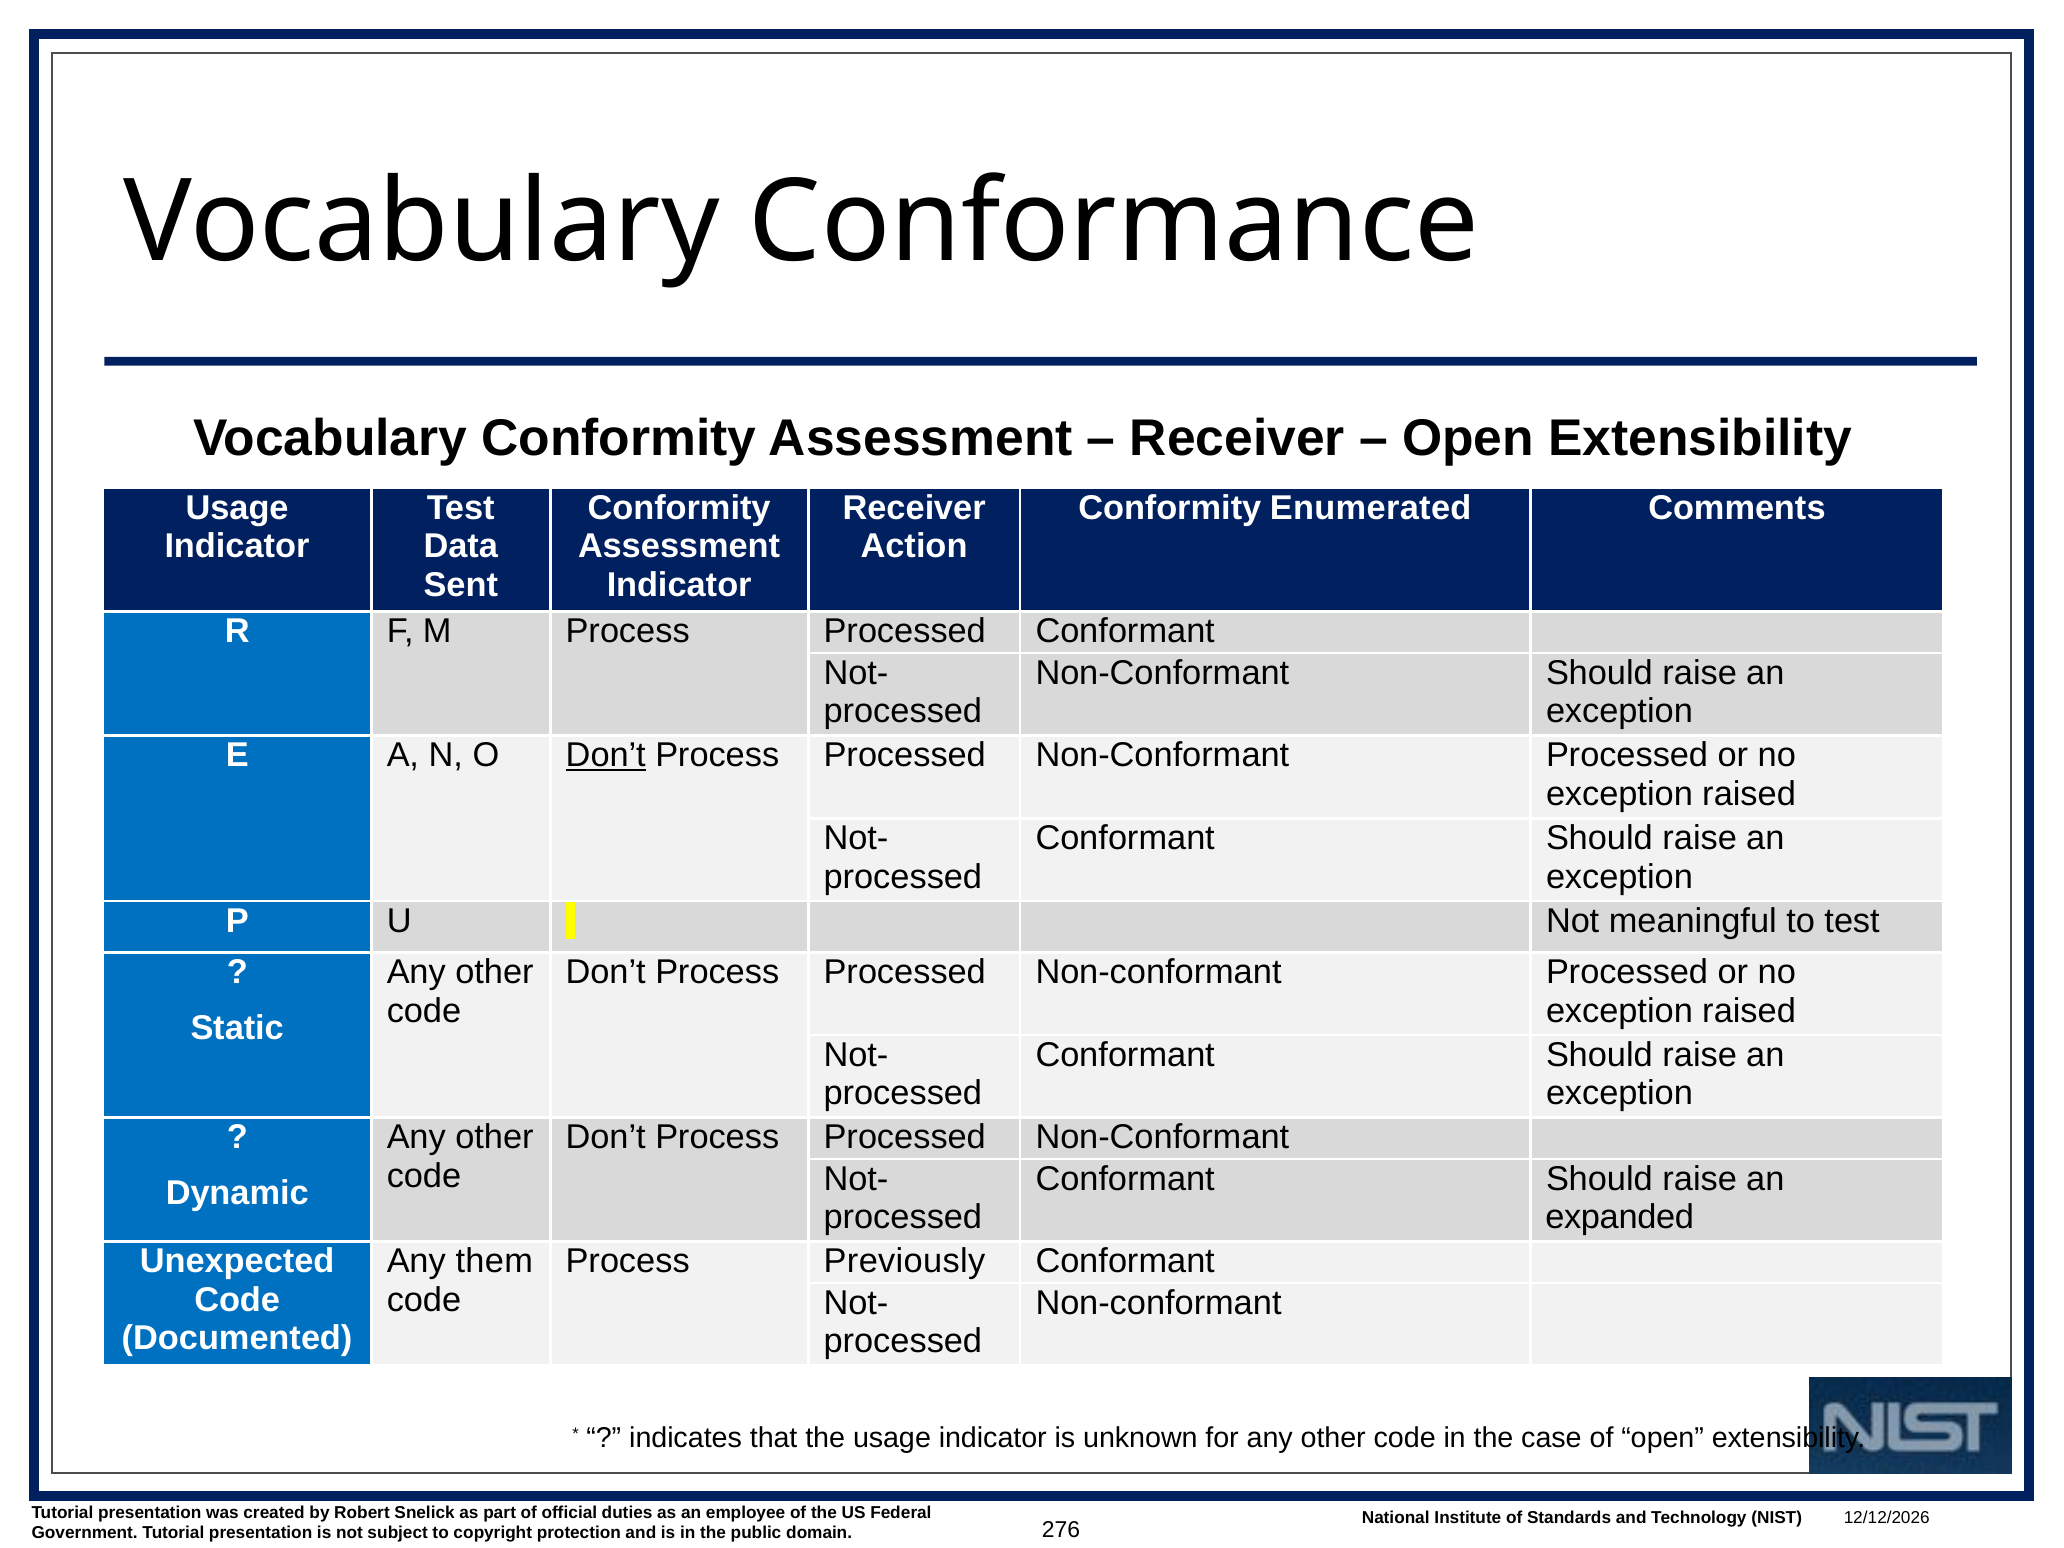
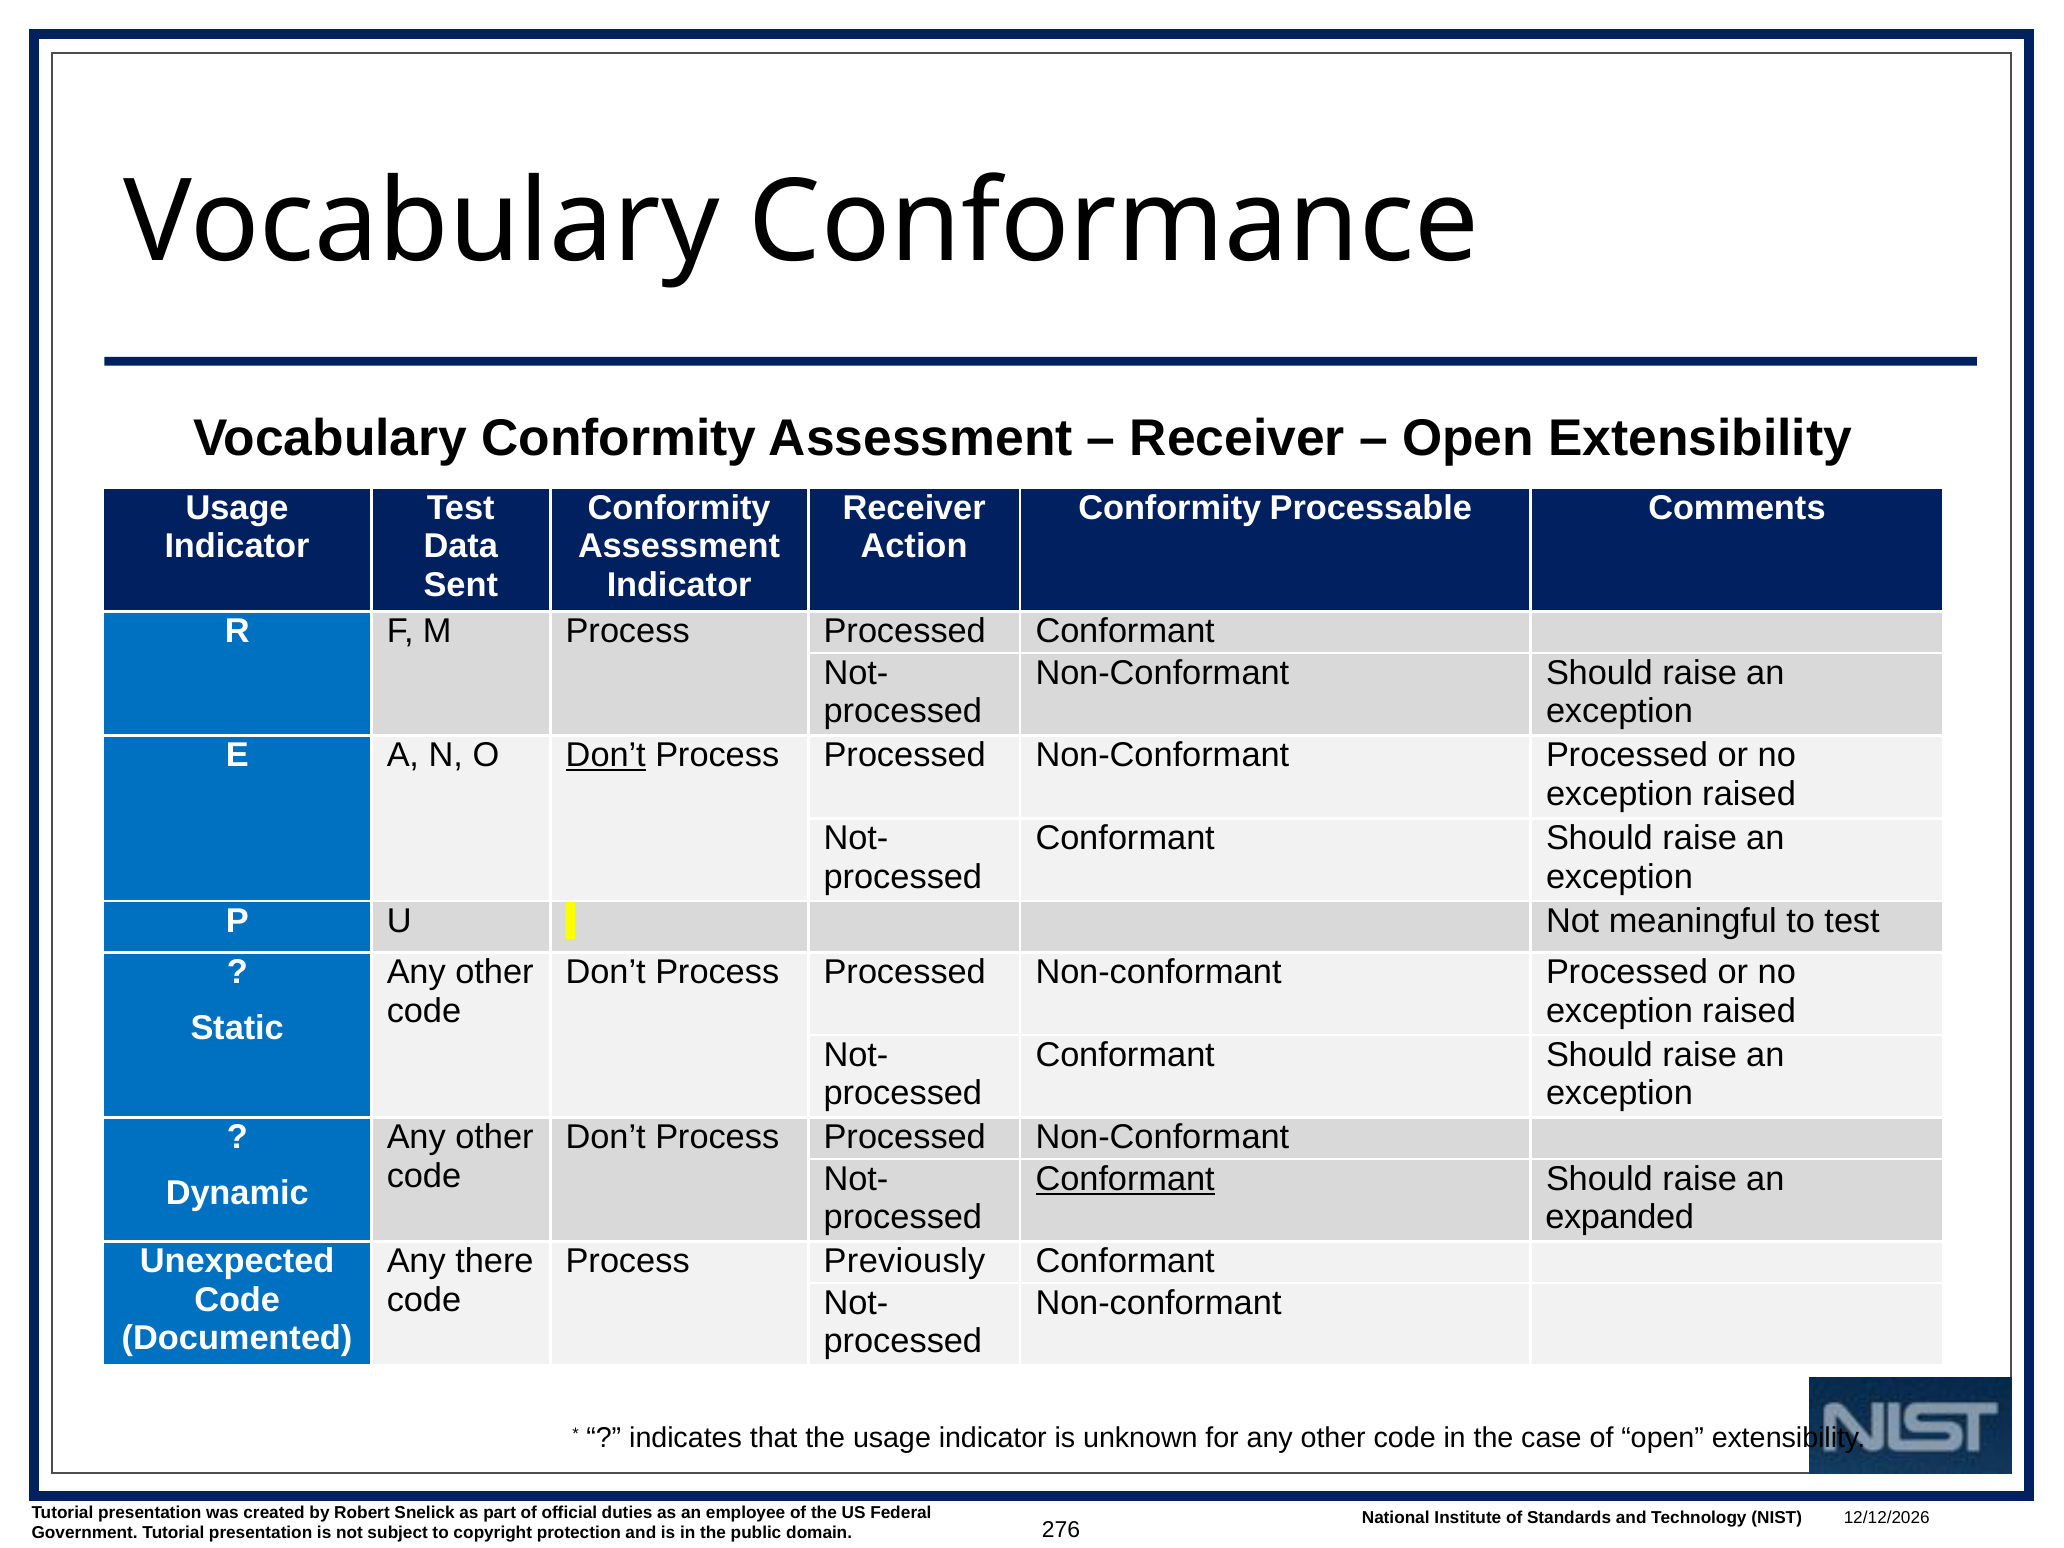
Enumerated: Enumerated -> Processable (1371, 508)
Conformant underline: none -> present (1125, 1179)
them: them -> there (495, 1262)
